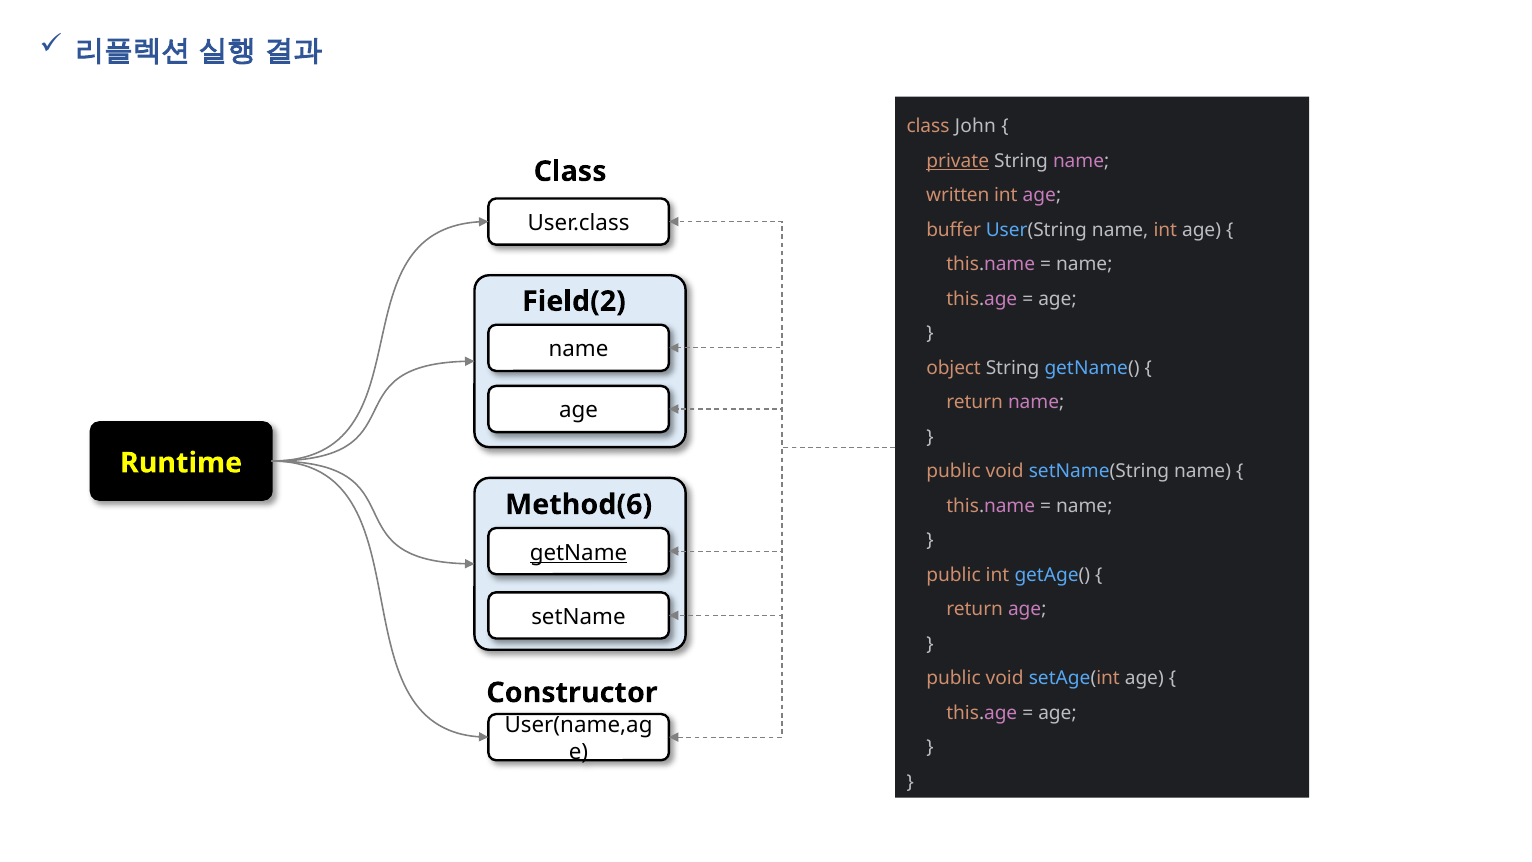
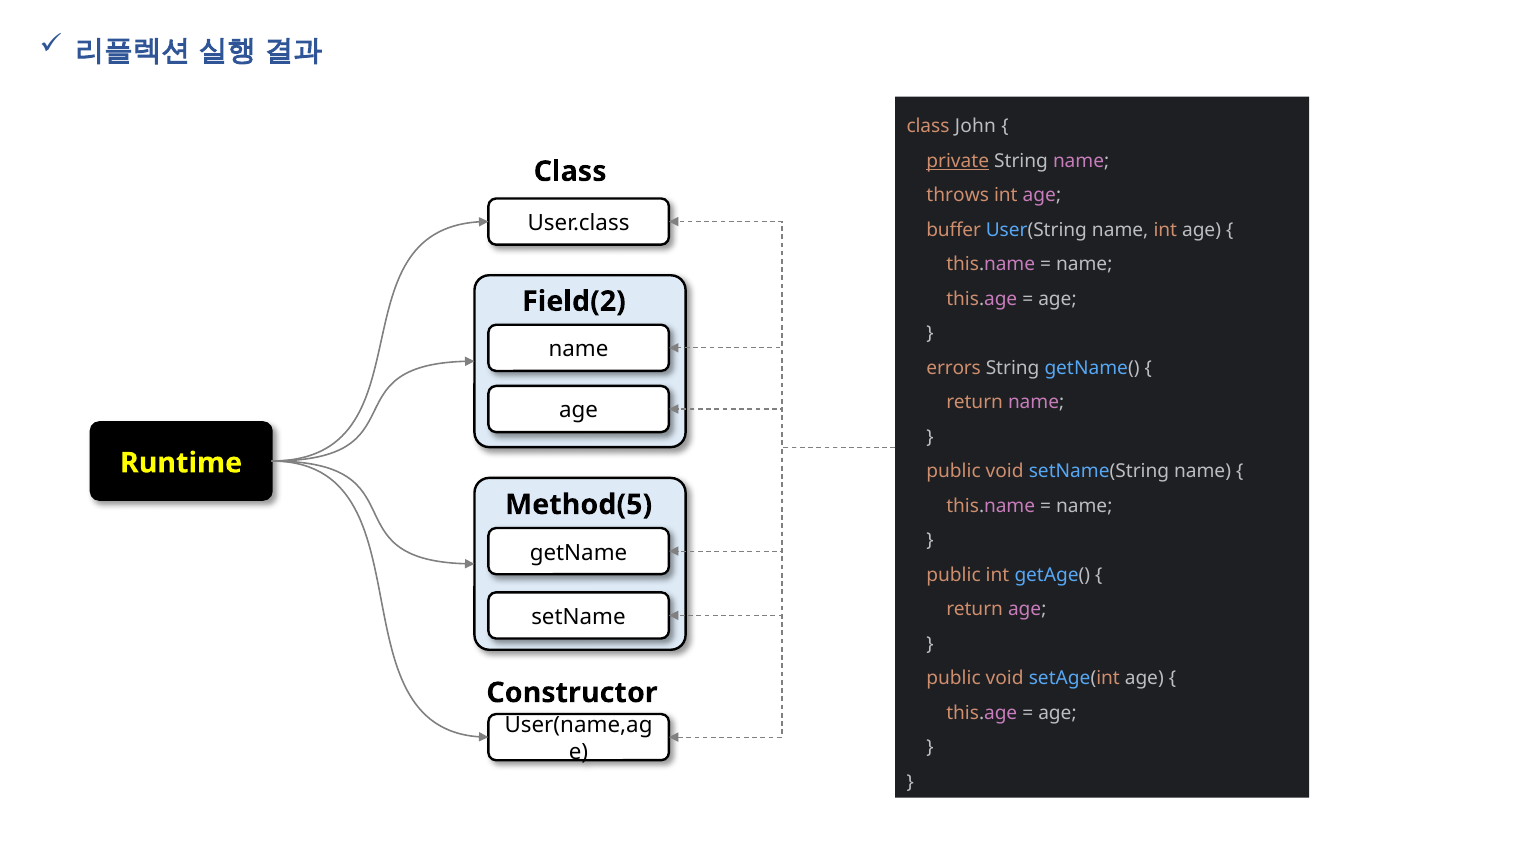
written: written -> throws (958, 196)
object: object -> errors (954, 368)
Method(6: Method(6 -> Method(5 (579, 504)
getName underline: present -> none (579, 552)
